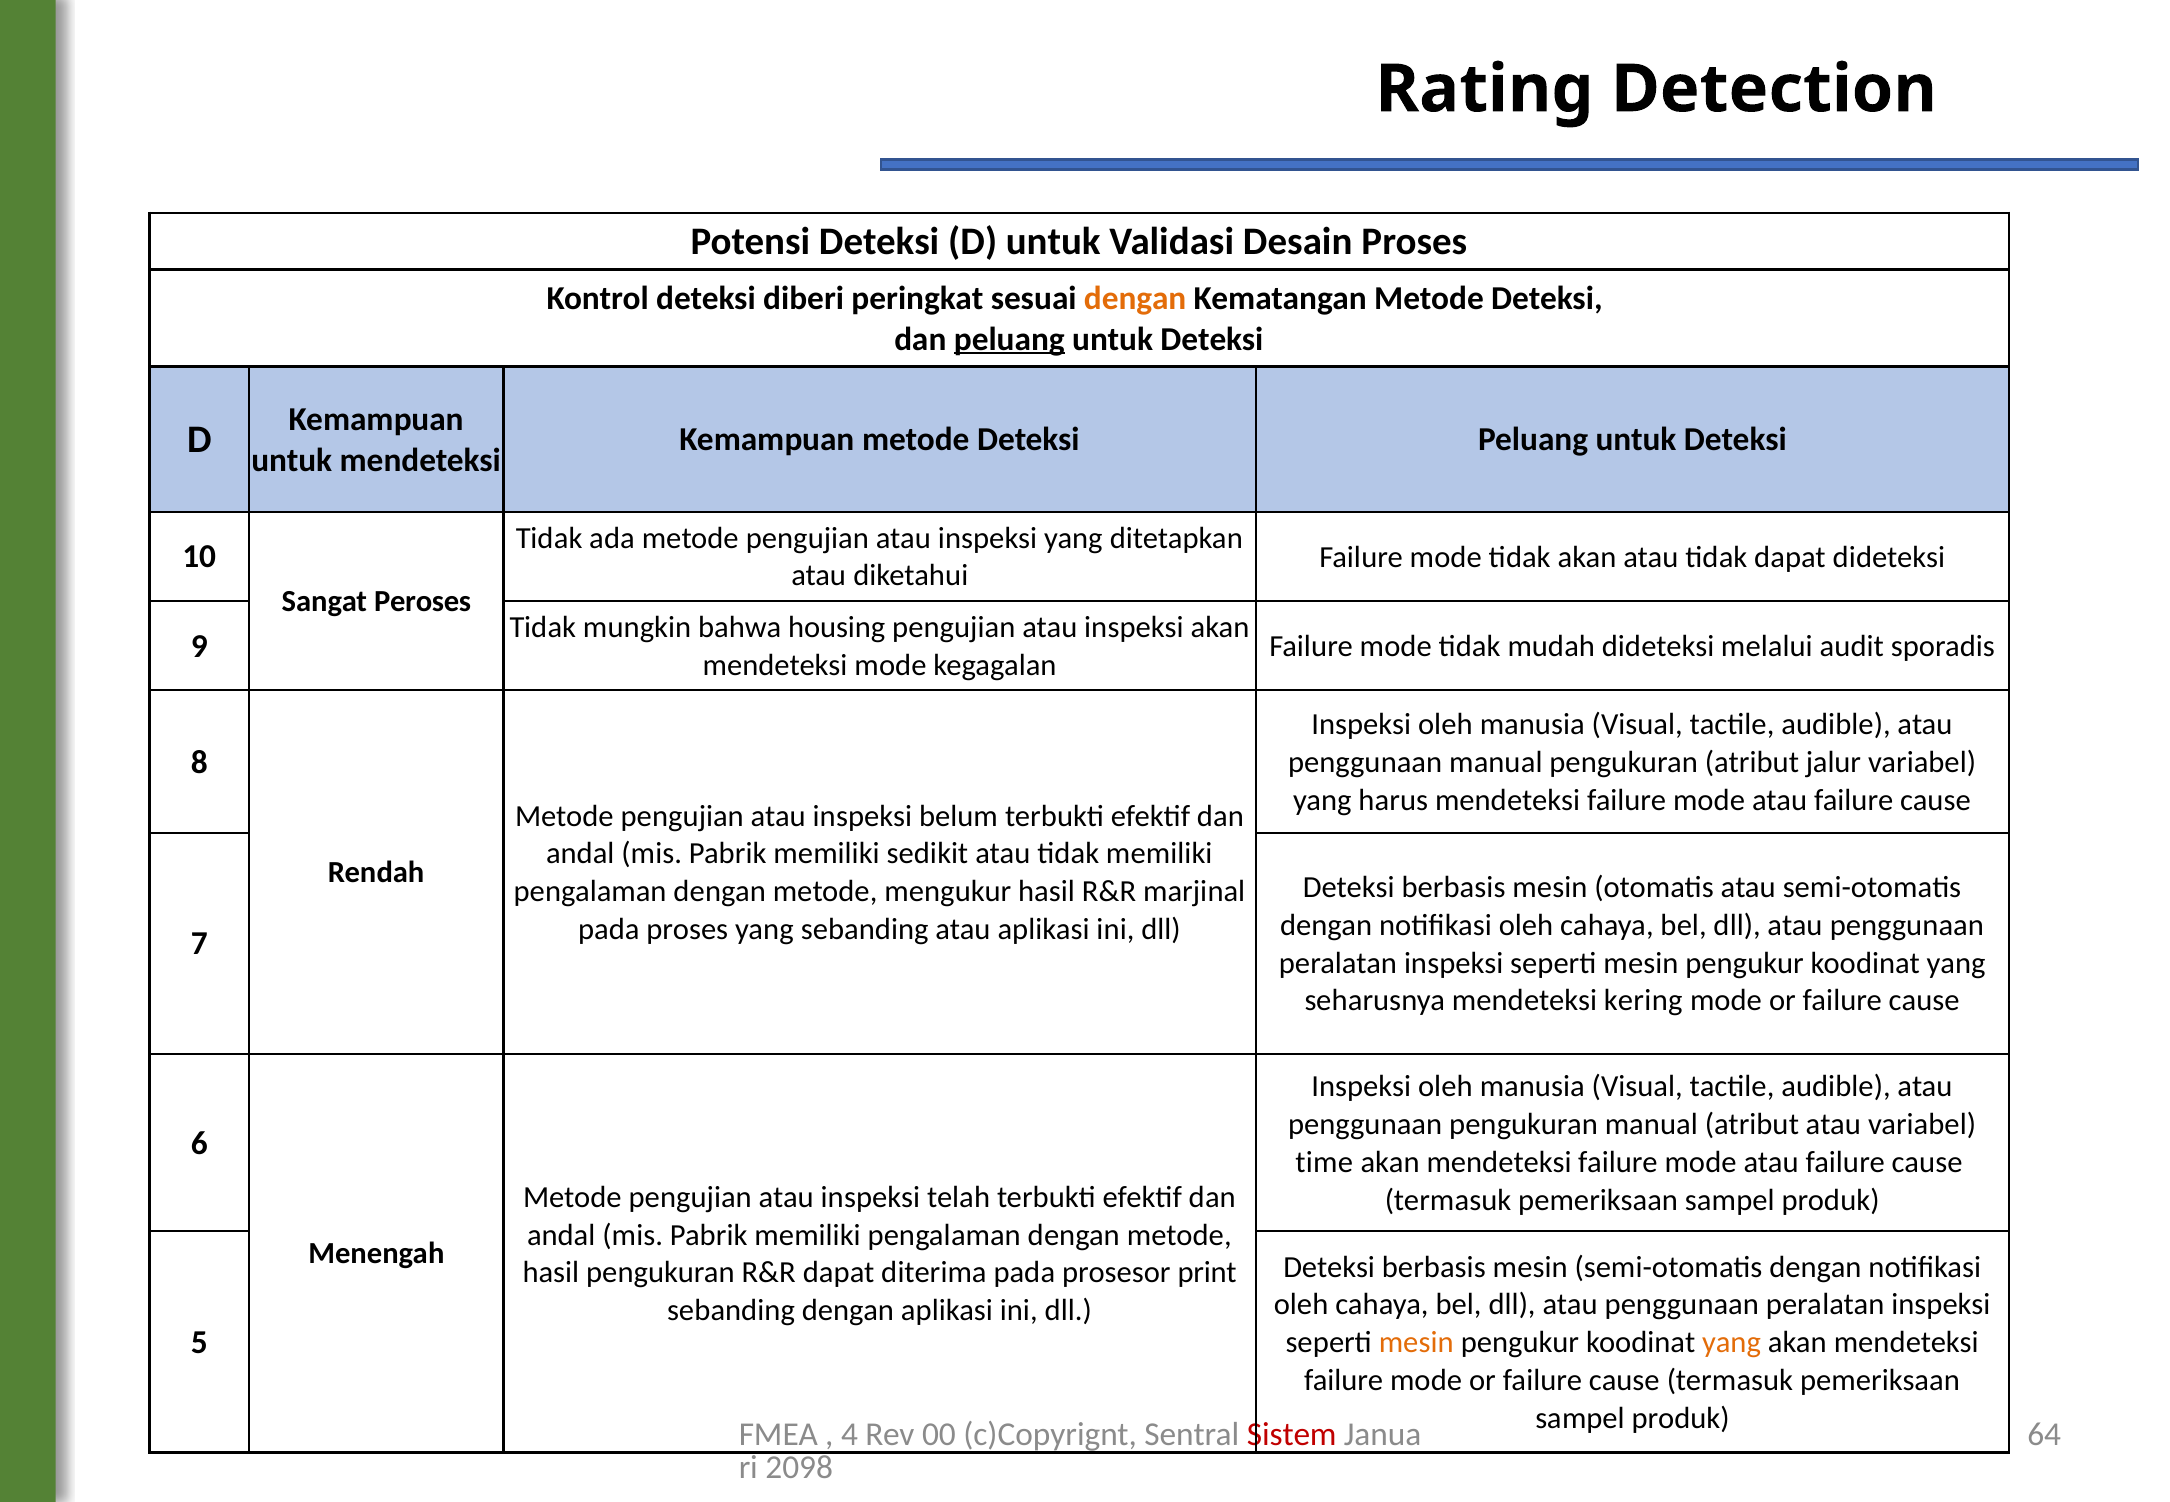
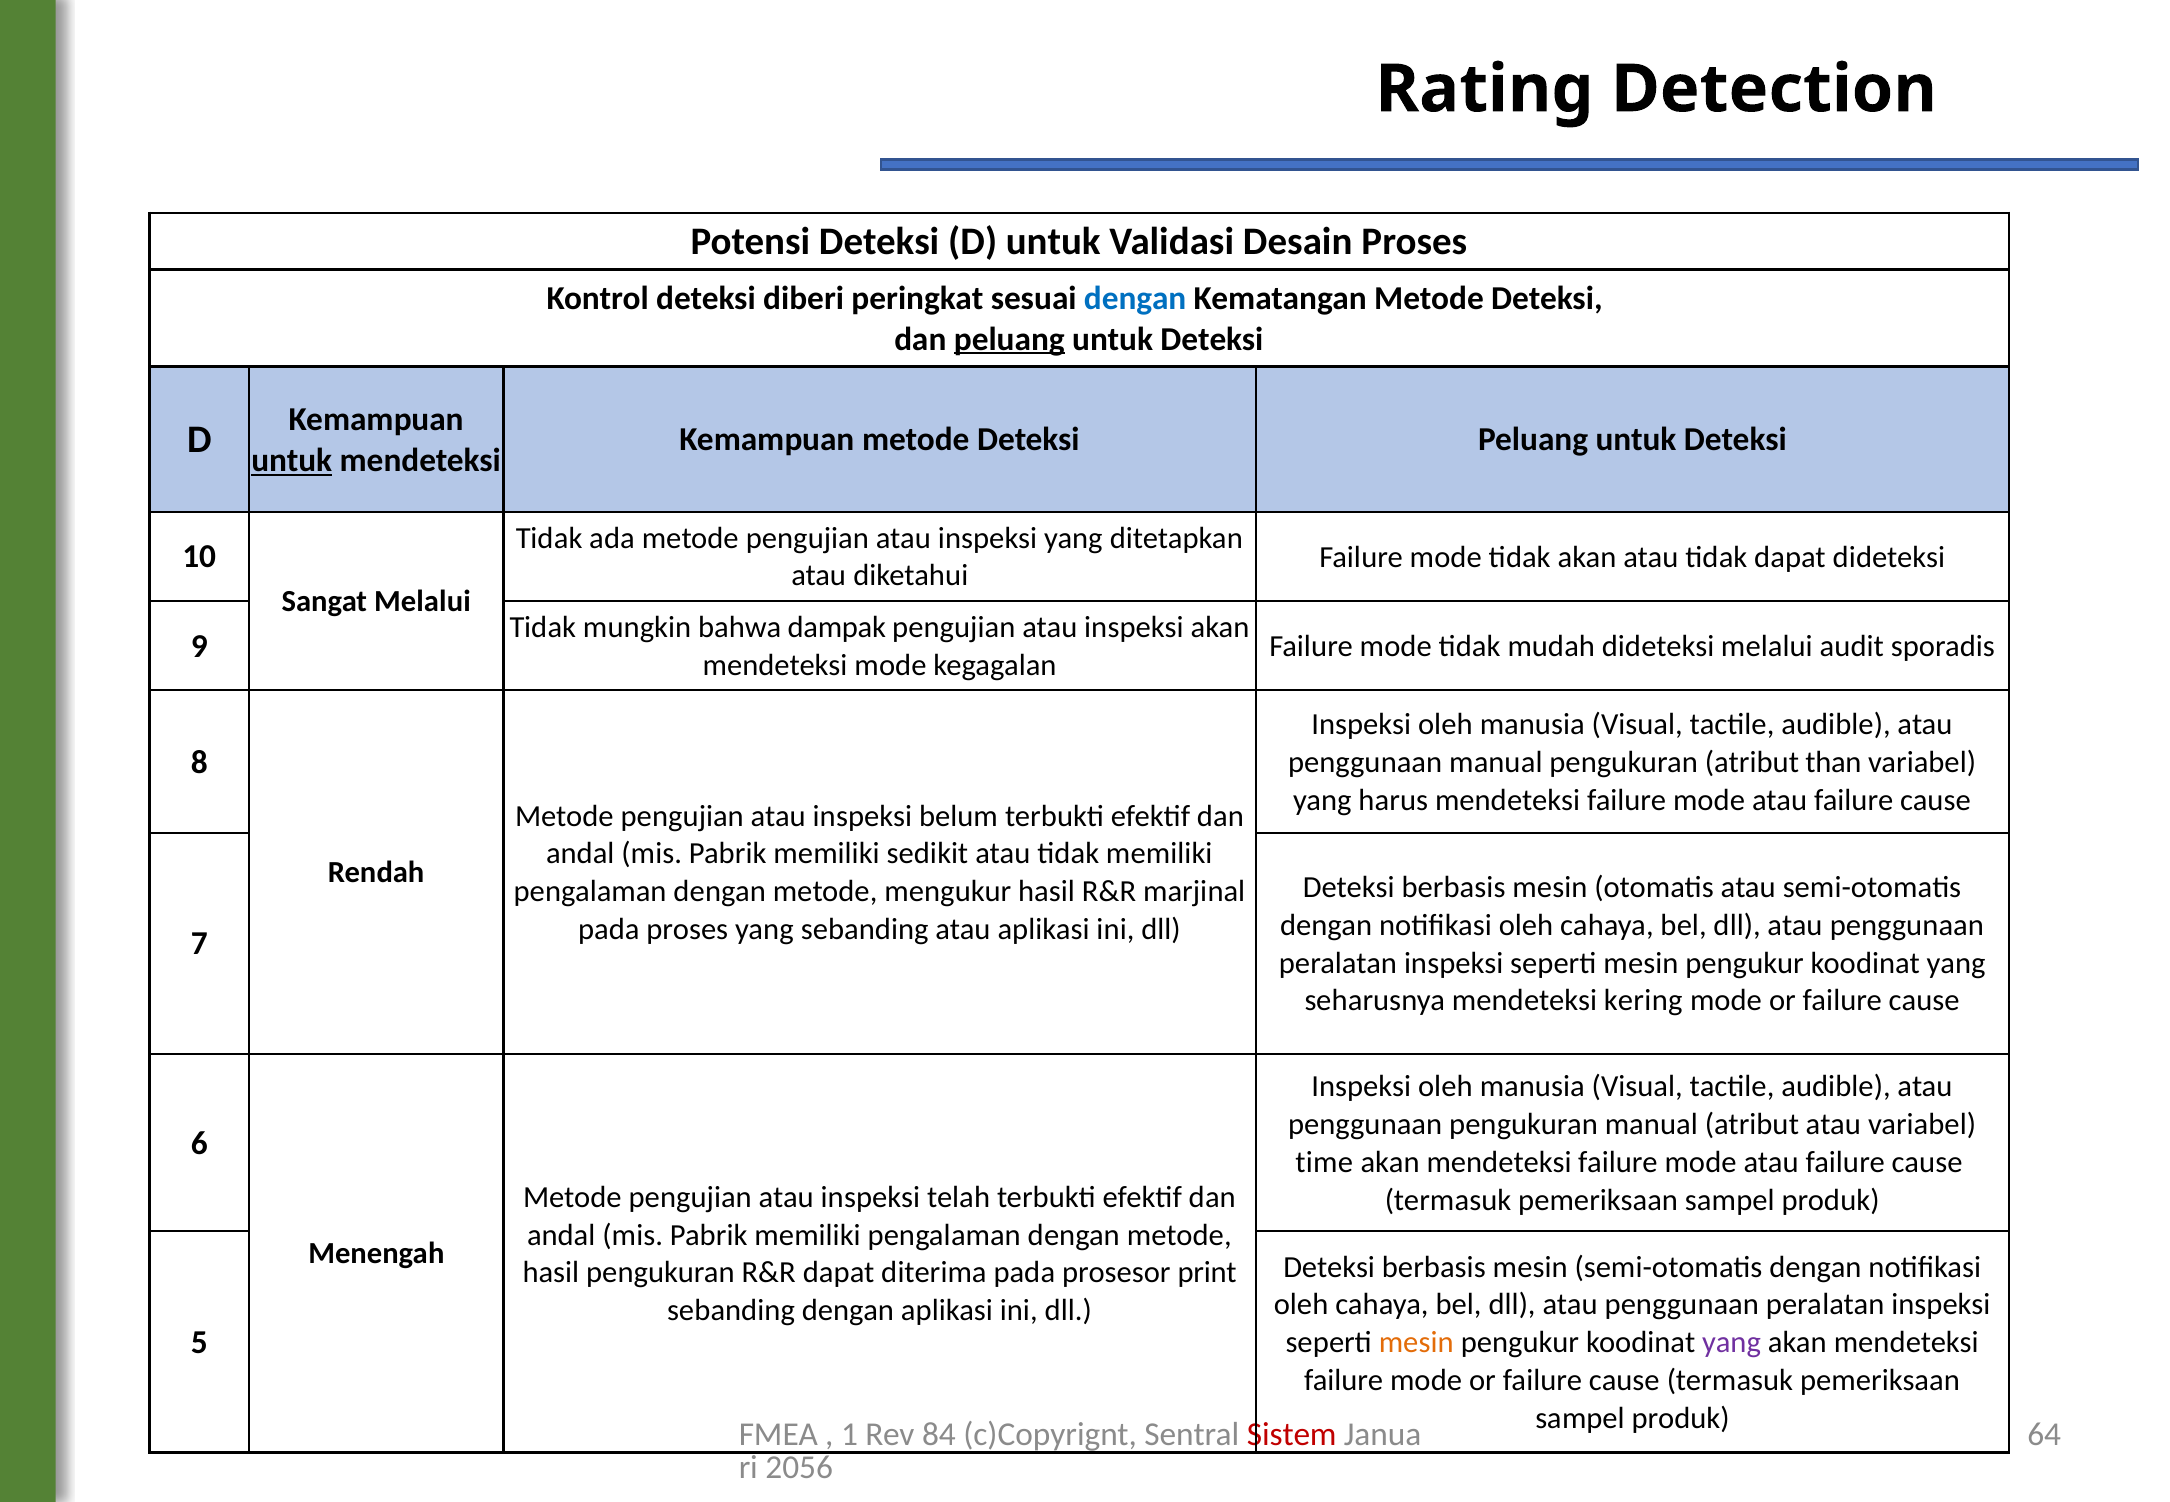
dengan colour: orange -> blue (1135, 299)
untuk underline: none -> present (292, 460)
Sangat Peroses: Peroses -> Melalui (422, 602)
housing: housing -> dampak (837, 627)
jalur: jalur -> than (1833, 762)
yang colour: orange -> purple (1731, 1343)
4: 4 -> 1 (850, 1434)
00: 00 -> 84 (939, 1434)
2098: 2098 -> 2056 (799, 1468)
